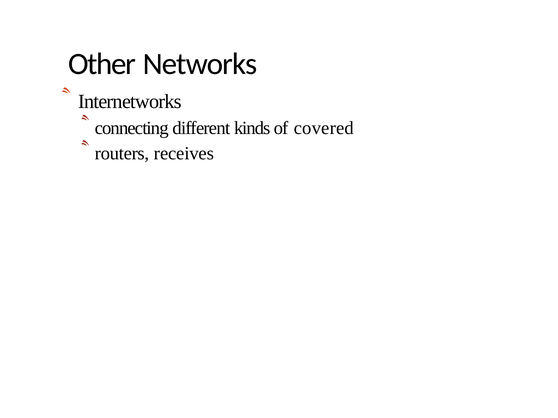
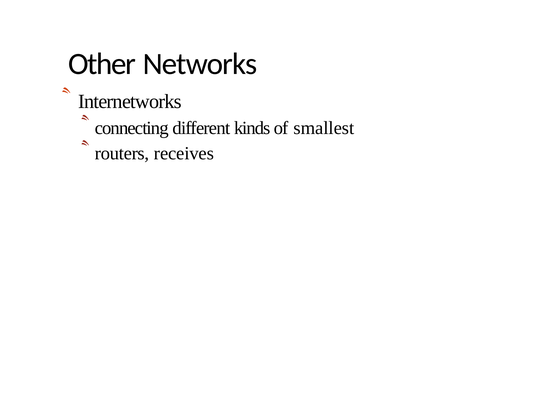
covered: covered -> smallest (324, 128)
